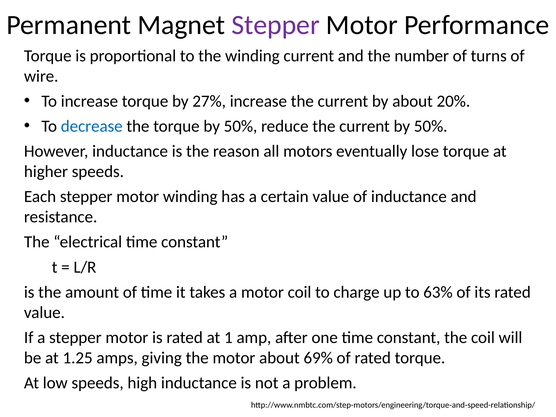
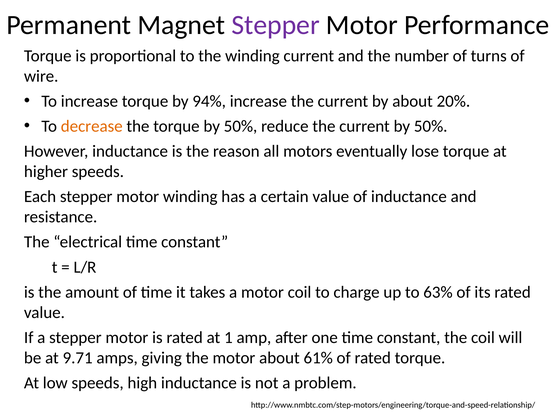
27%: 27% -> 94% (209, 101)
decrease colour: blue -> orange (92, 126)
1.25: 1.25 -> 9.71 (78, 358)
69%: 69% -> 61% (318, 358)
